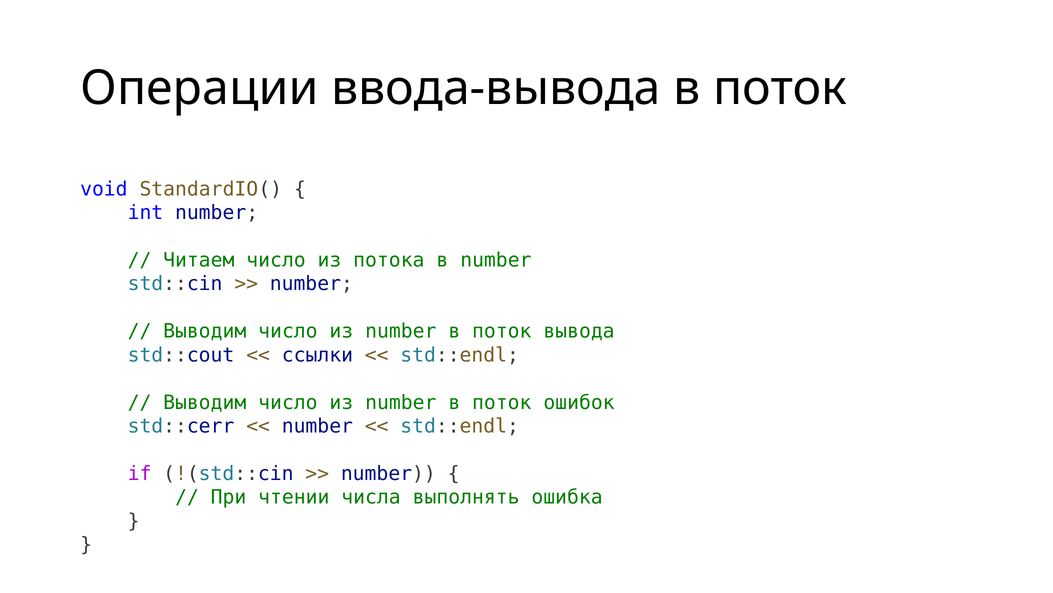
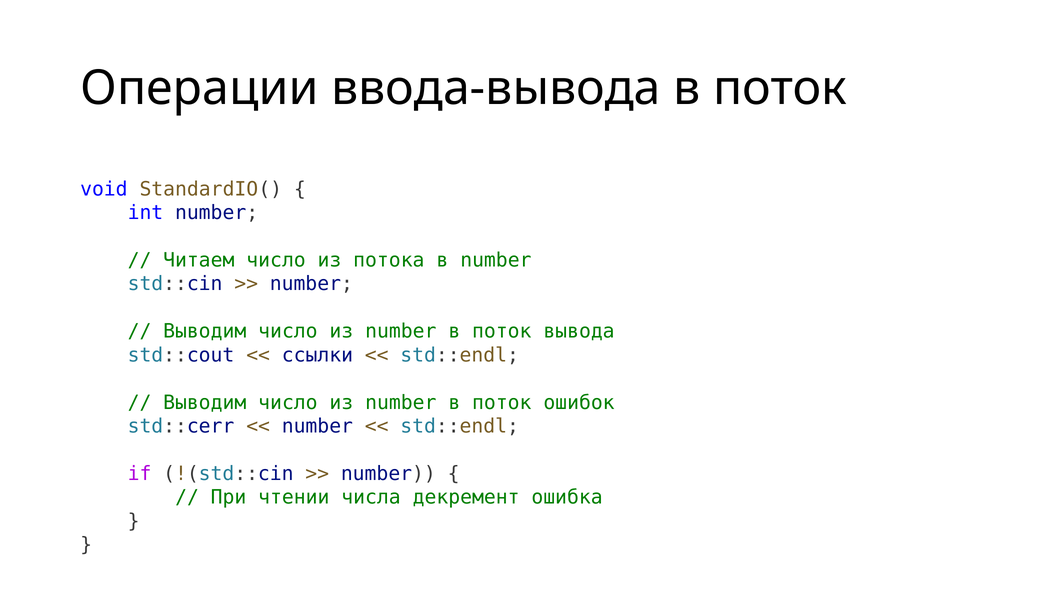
выполнять: выполнять -> декремент (466, 497)
